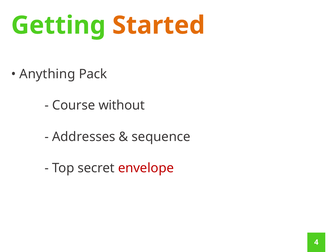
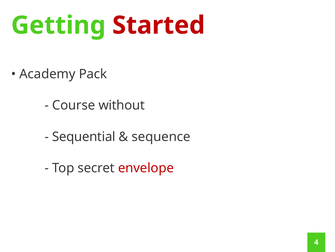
Started colour: orange -> red (159, 25)
Anything: Anything -> Academy (47, 74)
Addresses: Addresses -> Sequential (84, 136)
